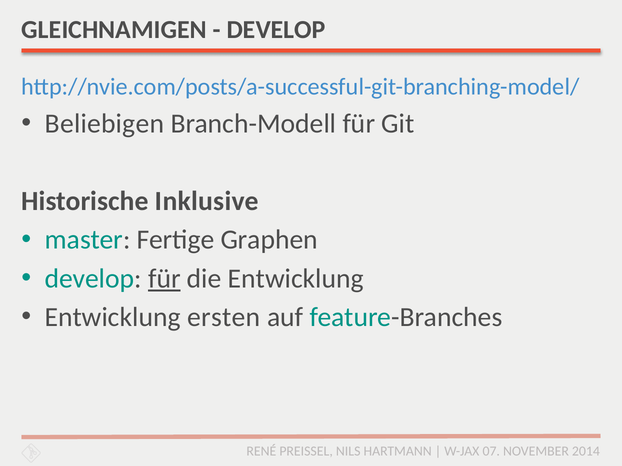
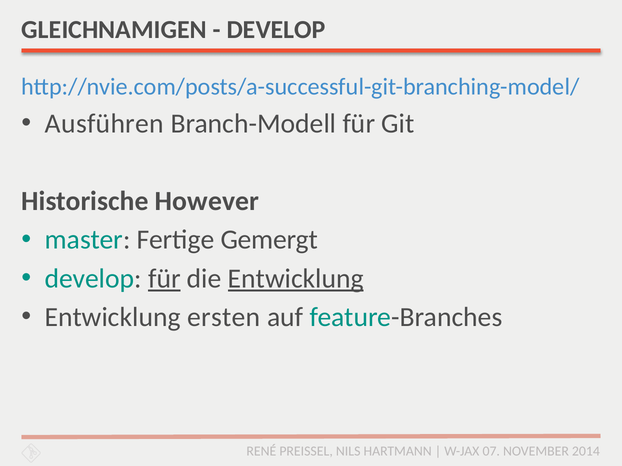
Beliebigen: Beliebigen -> Ausführen (104, 124)
Inklusive: Inklusive -> However (207, 201)
Graphen: Graphen -> Gemergt (269, 240)
Entwicklung underline: none -> present (296, 279)
